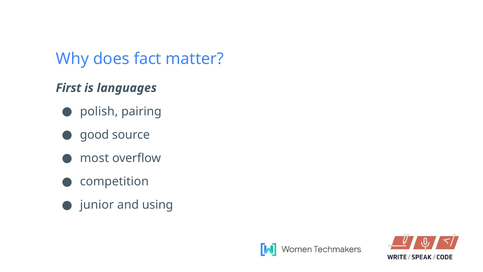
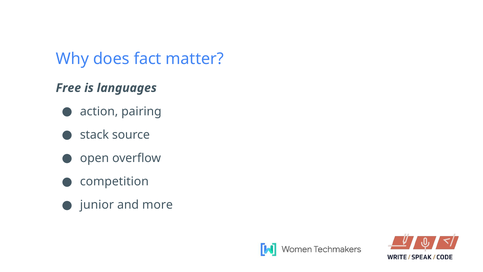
First: First -> Free (68, 88)
polish: polish -> action (99, 111)
good: good -> stack (94, 135)
most: most -> open (94, 158)
using: using -> more (157, 205)
